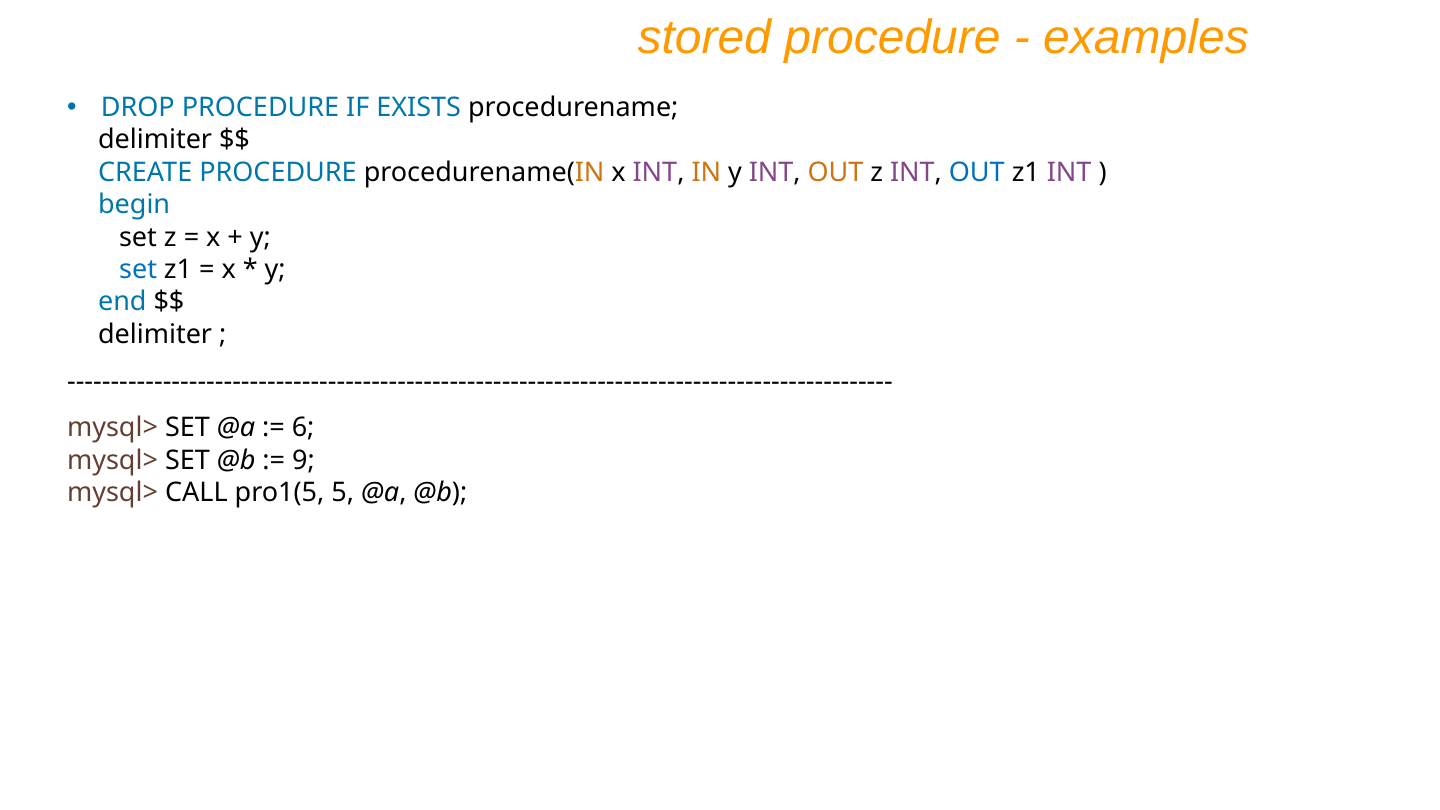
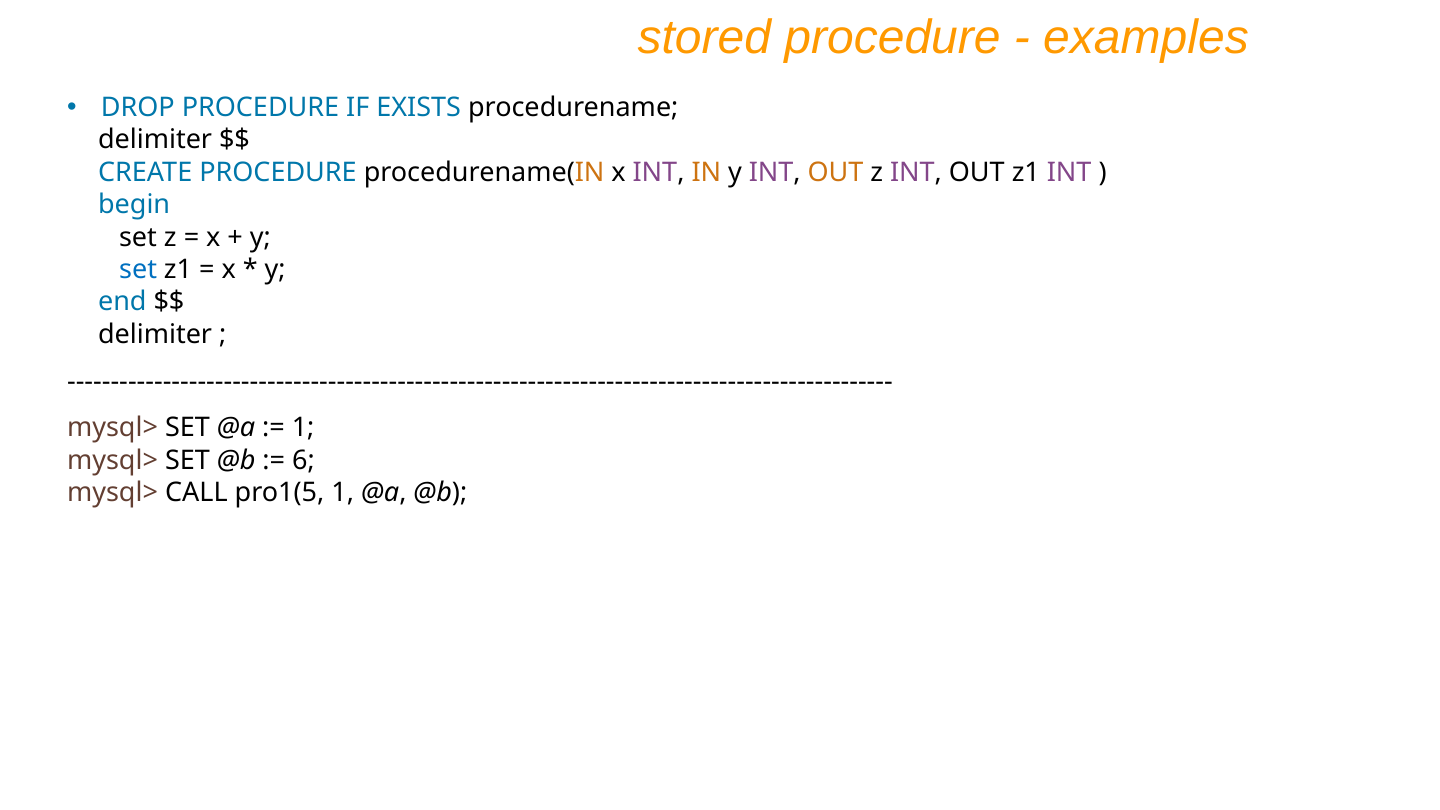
OUT colour: blue -> black (977, 172)
6: 6 -> 1 (303, 428)
9: 9 -> 6 (303, 460)
pro1(5 5: 5 -> 1 (343, 493)
